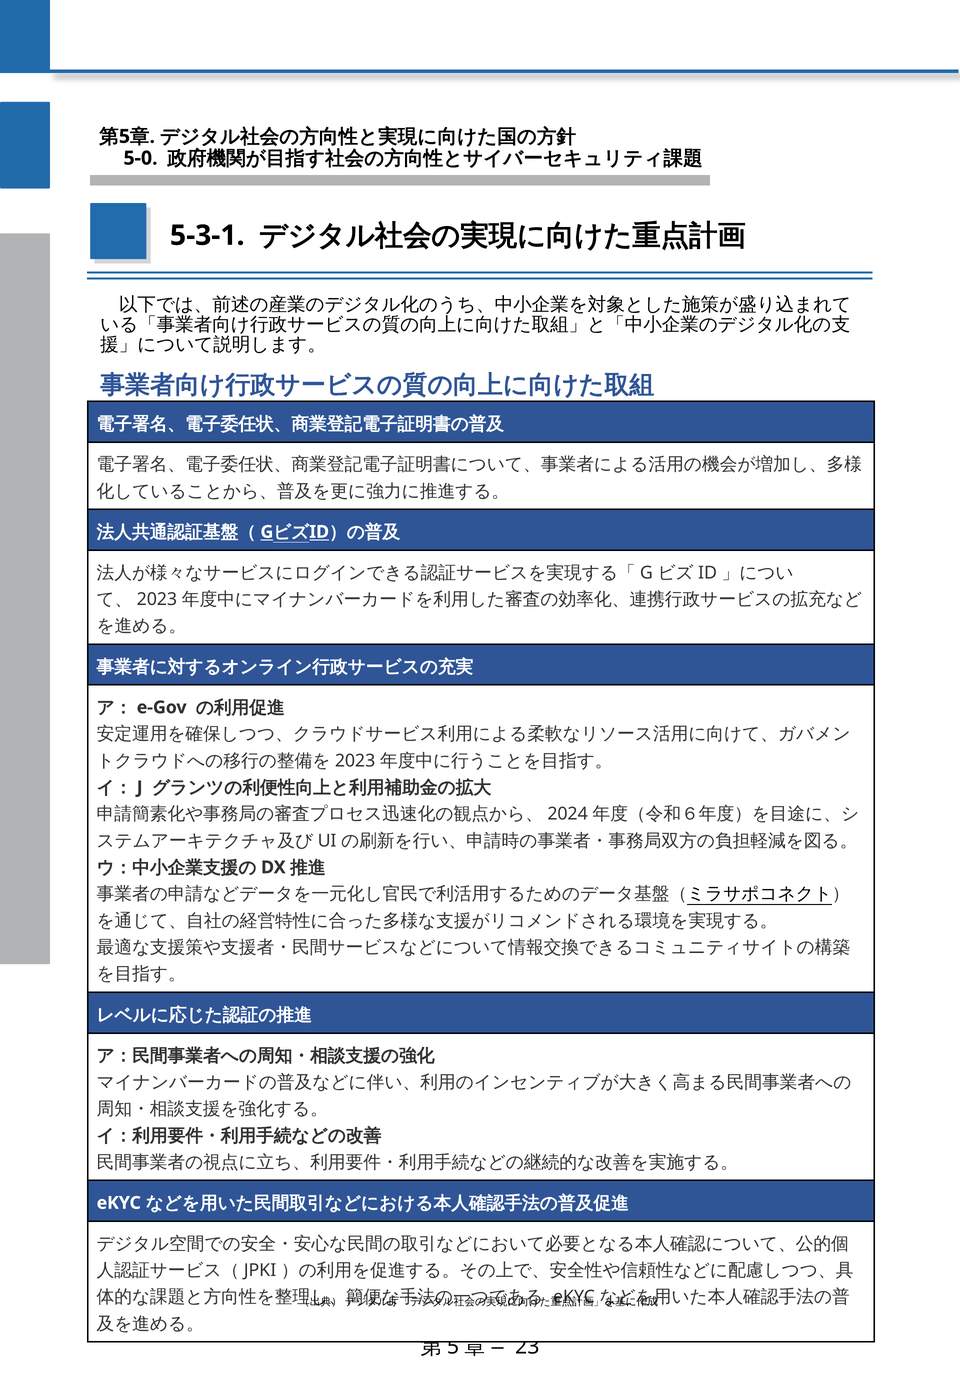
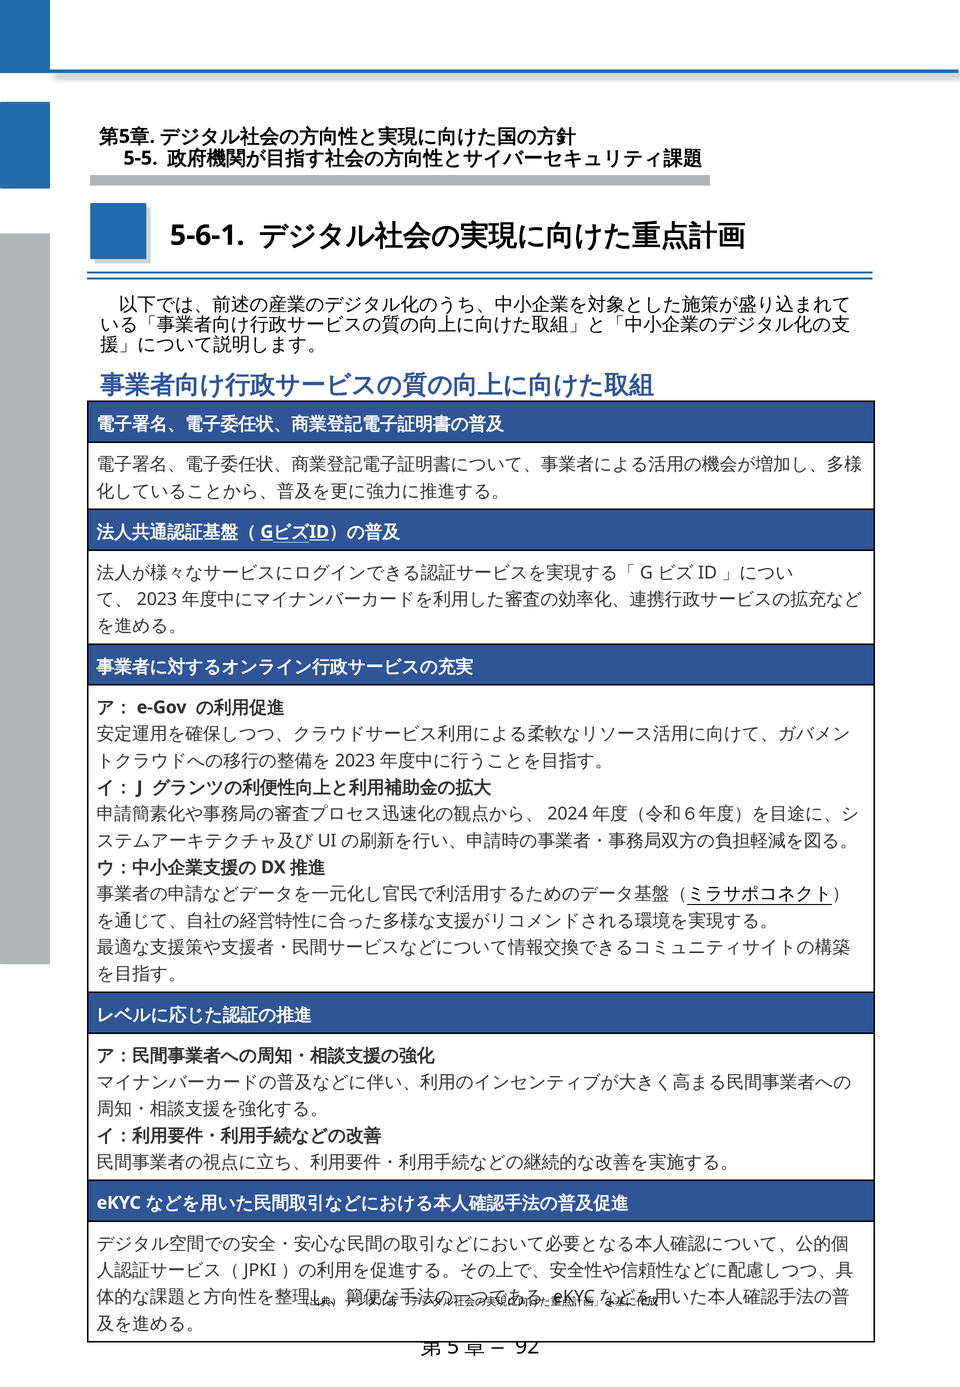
5-0: 5-0 -> 5-5 (141, 158)
5-3-1: 5-3-1 -> 5-6-1 (207, 235)
23: 23 -> 92 (527, 1346)
